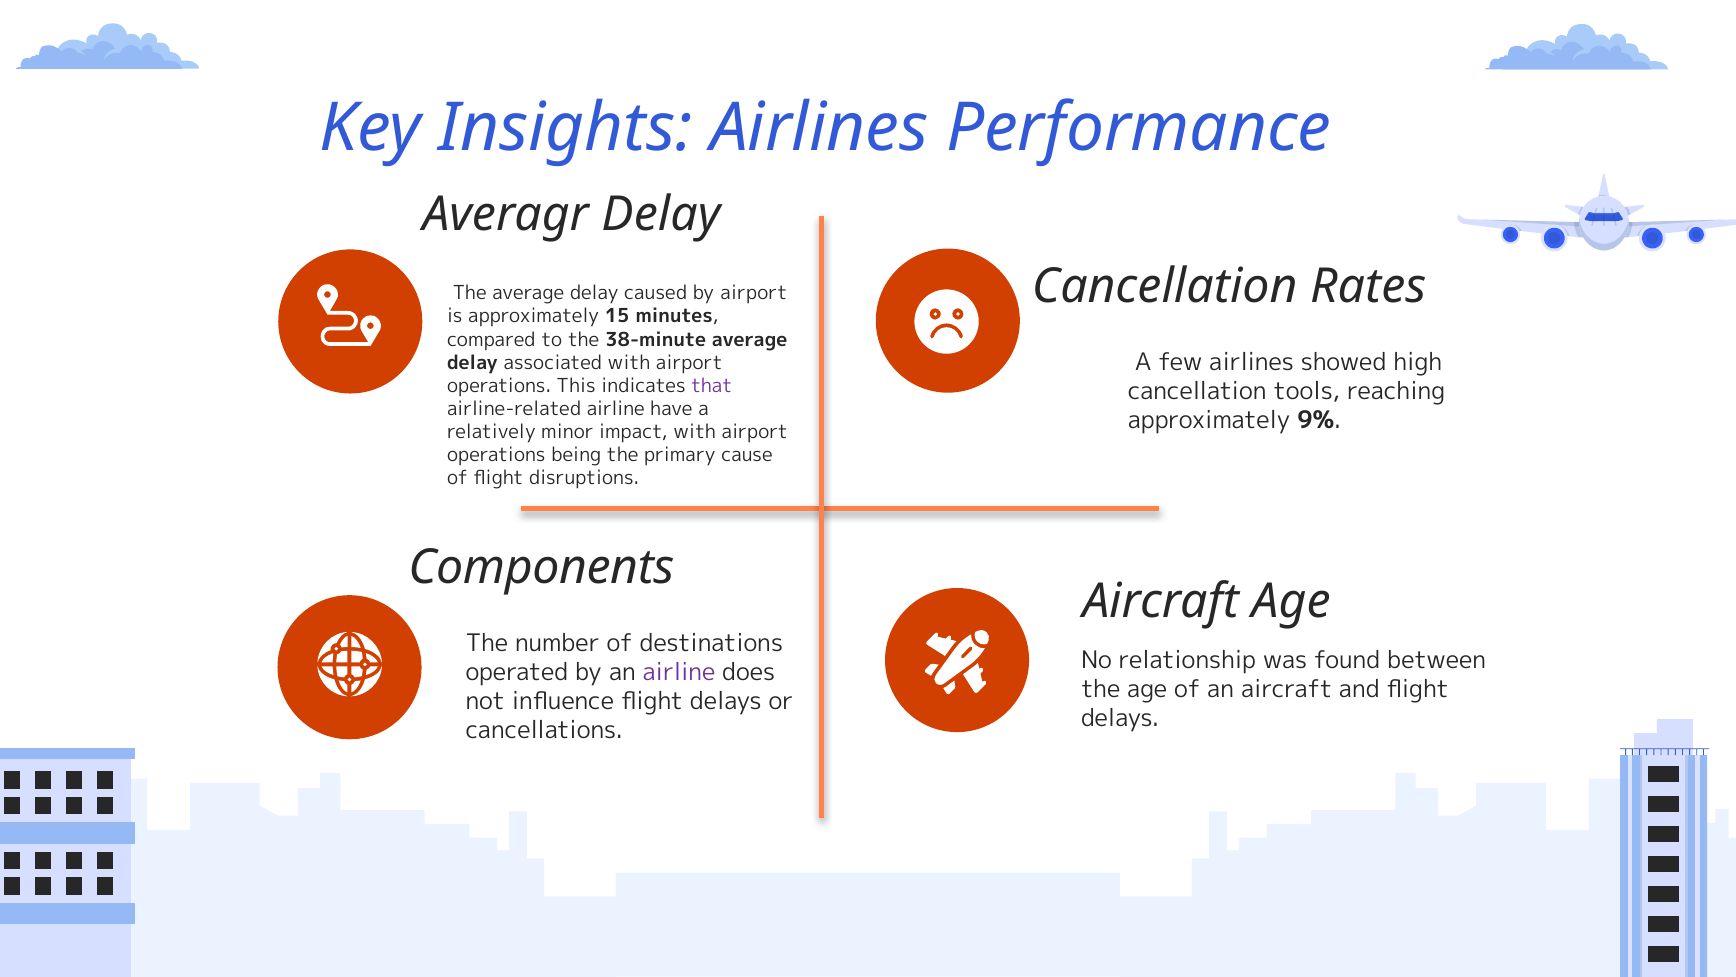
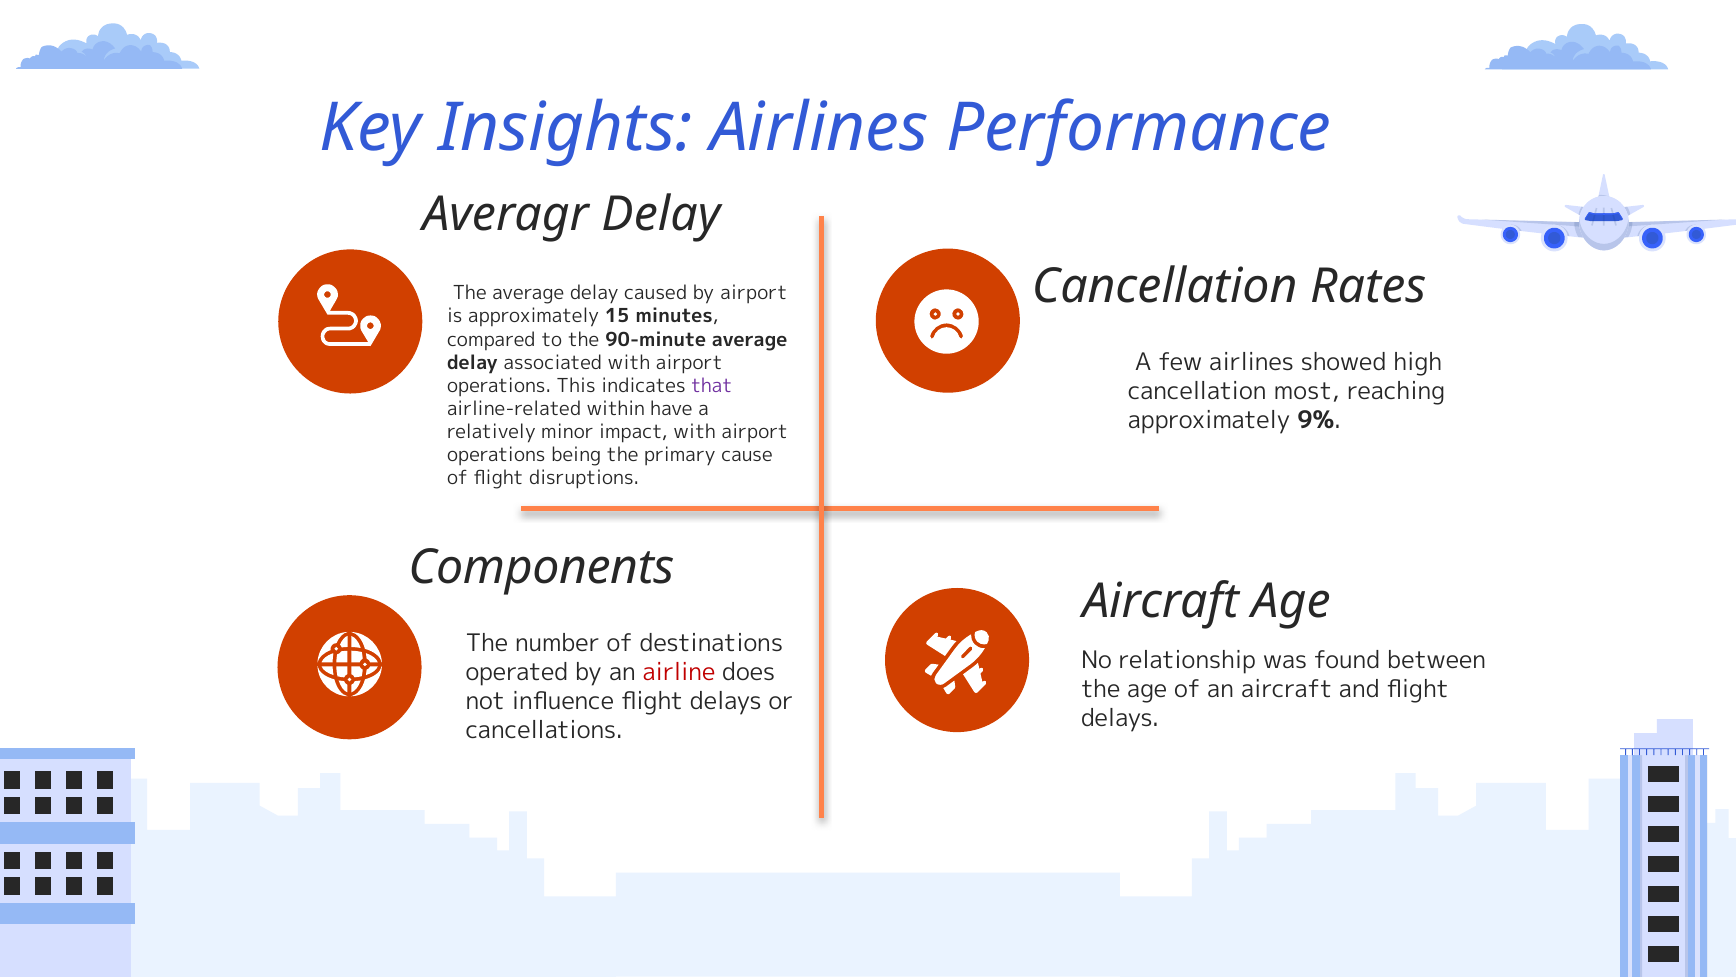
38-minute: 38-minute -> 90-minute (656, 340)
tools: tools -> most (1307, 392)
airline-related airline: airline -> within (616, 409)
airline colour: purple -> red (679, 672)
